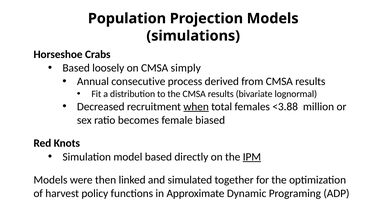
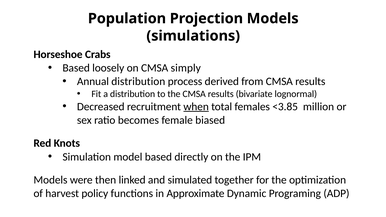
Annual consecutive: consecutive -> distribution (138, 82)
<3.88: <3.88 -> <3.85 (285, 107)
IPM underline: present -> none (252, 157)
